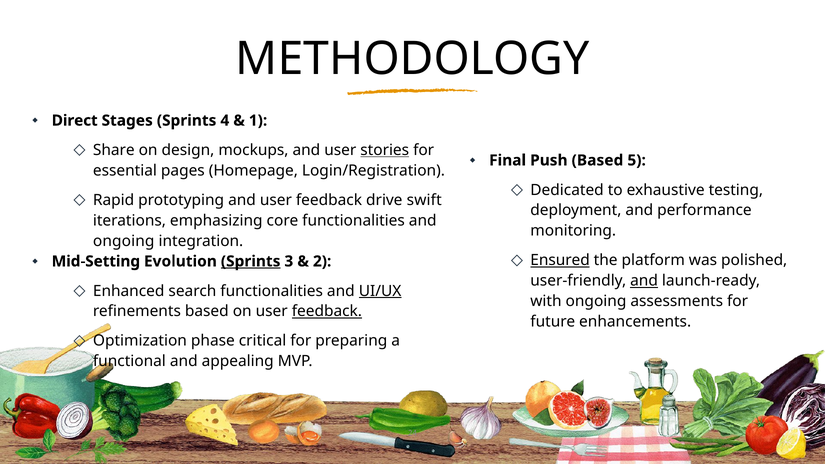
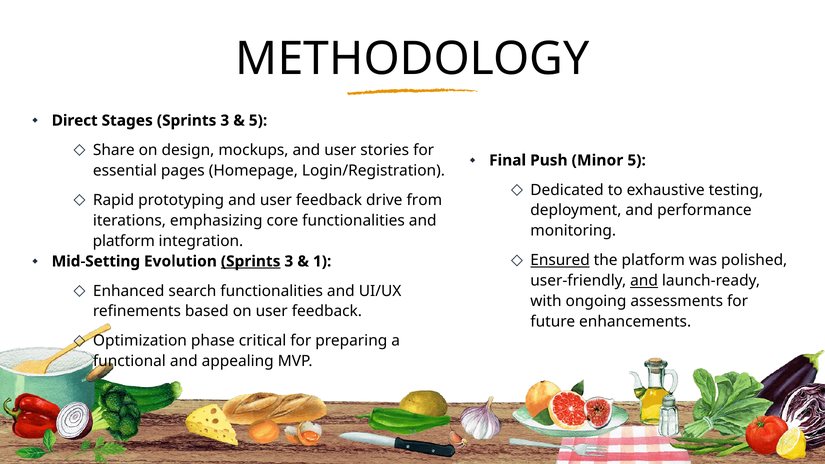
Stages Sprints 4: 4 -> 3 (225, 121)
1: 1 -> 5 (258, 121)
stories underline: present -> none (385, 150)
Push Based: Based -> Minor (597, 160)
swift: swift -> from (424, 200)
ongoing: ongoing -> platform (124, 241)
2: 2 -> 1 (322, 261)
UI/UX underline: present -> none (380, 291)
feedback underline: present -> none (327, 311)
